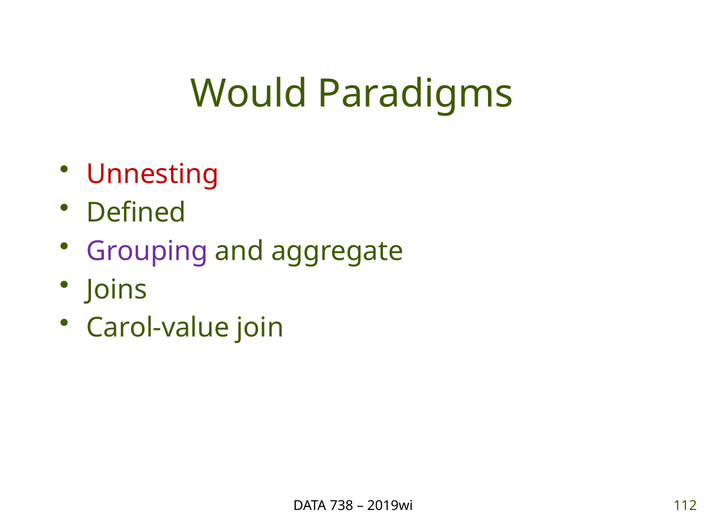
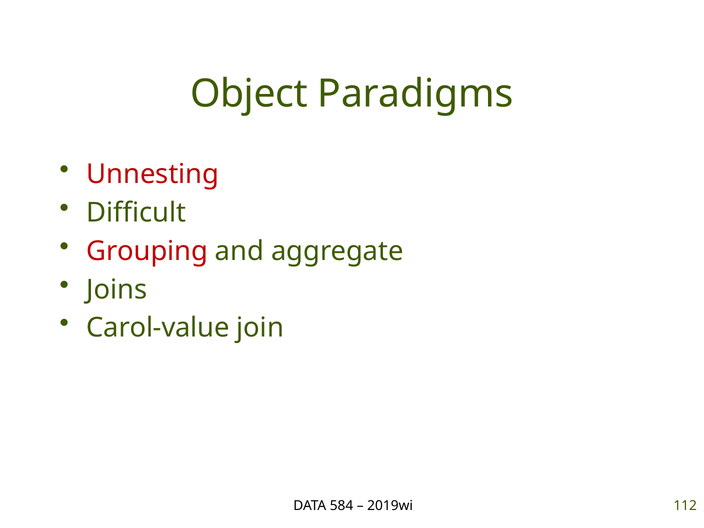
Would: Would -> Object (249, 94)
Defined: Defined -> Difficult (136, 213)
Grouping colour: purple -> red (147, 251)
738: 738 -> 584 (342, 505)
